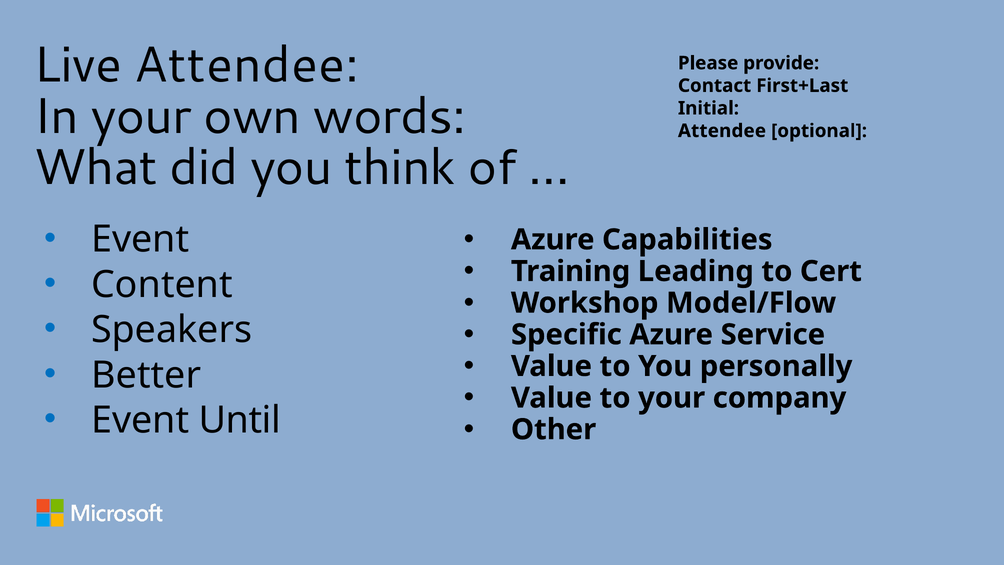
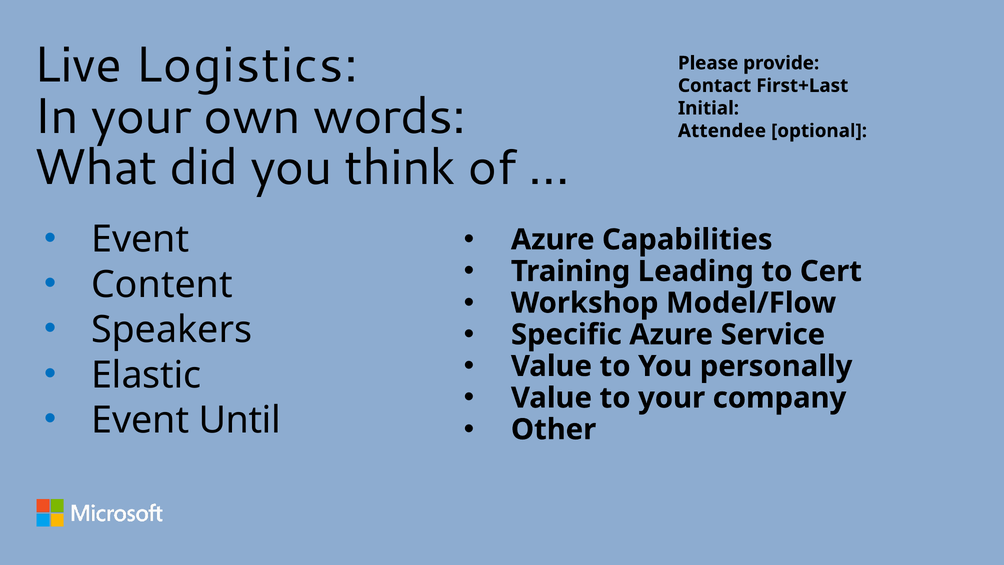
Live Attendee: Attendee -> Logistics (246, 65)
Better: Better -> Elastic (146, 375)
